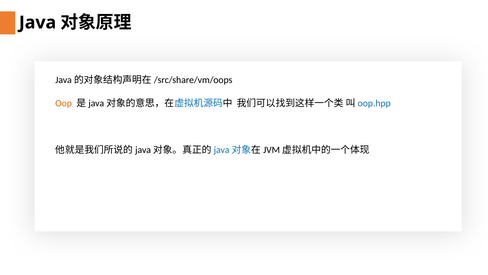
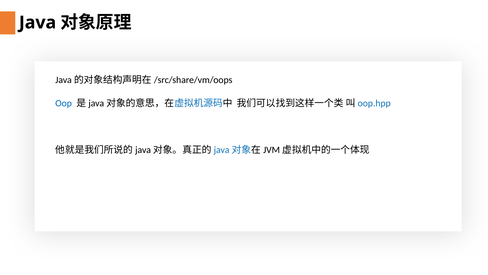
Oop colour: orange -> blue (64, 103)
